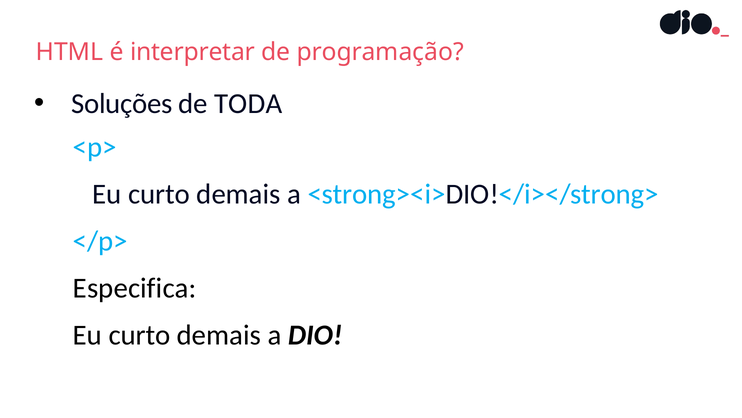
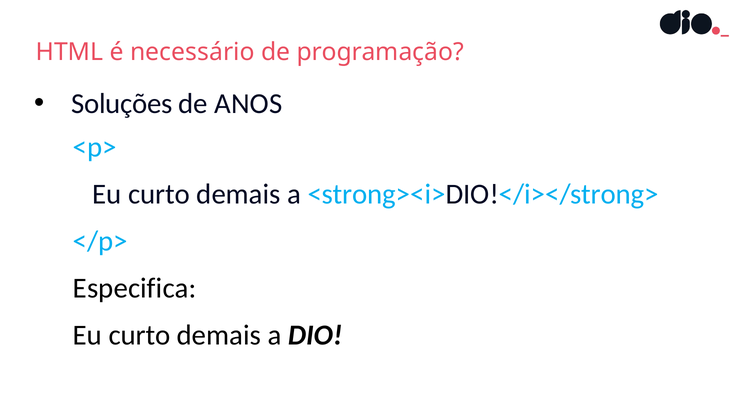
interpretar: interpretar -> necessário (192, 52)
TODA: TODA -> ANOS (248, 104)
